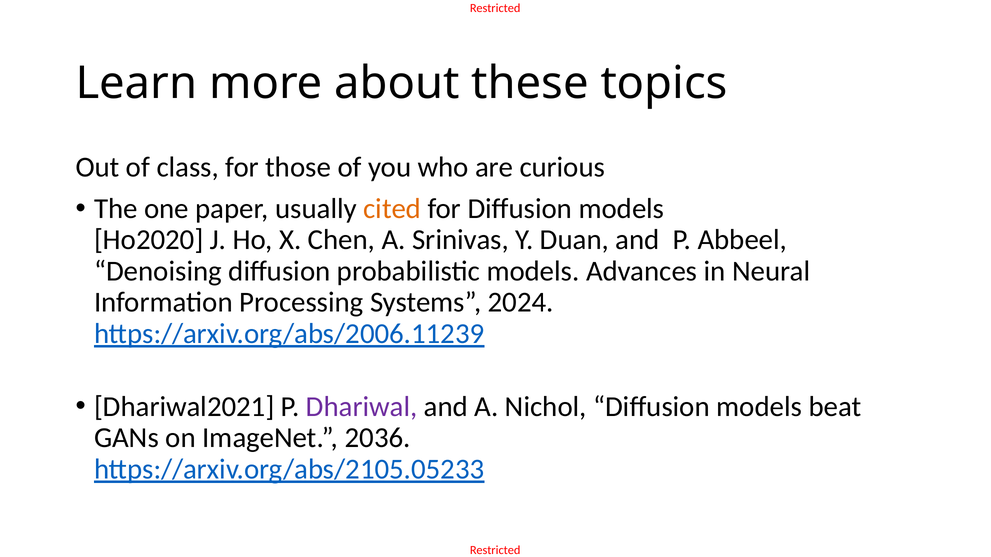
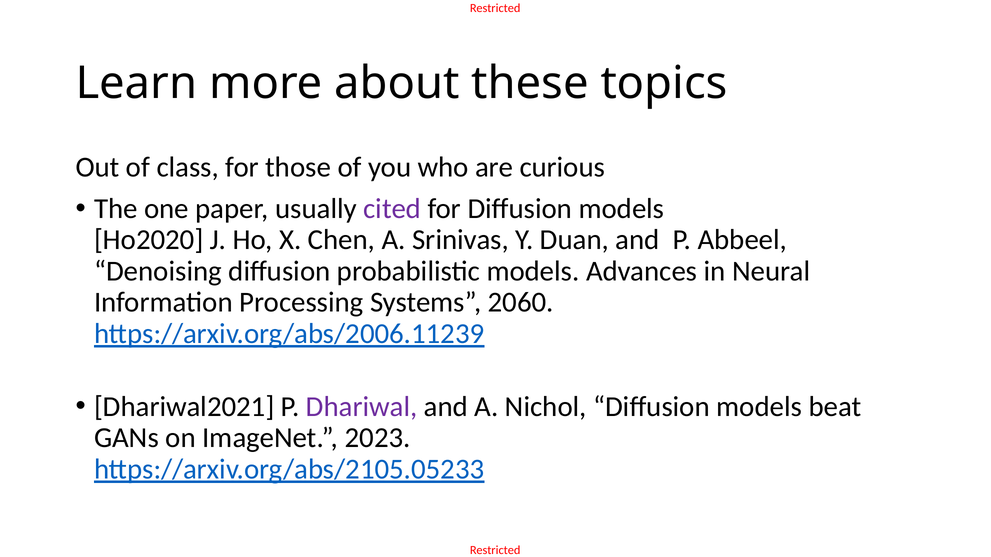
cited colour: orange -> purple (392, 209)
2024: 2024 -> 2060 (521, 302)
2036: 2036 -> 2023 (378, 438)
